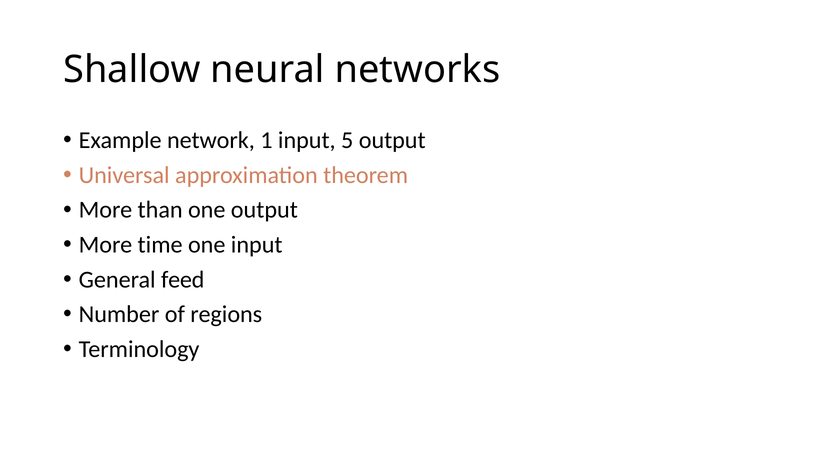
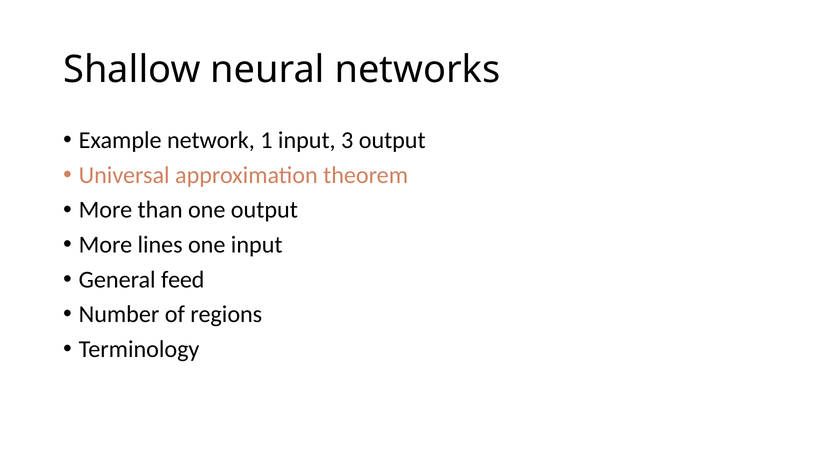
5: 5 -> 3 (347, 140)
time: time -> lines (160, 244)
